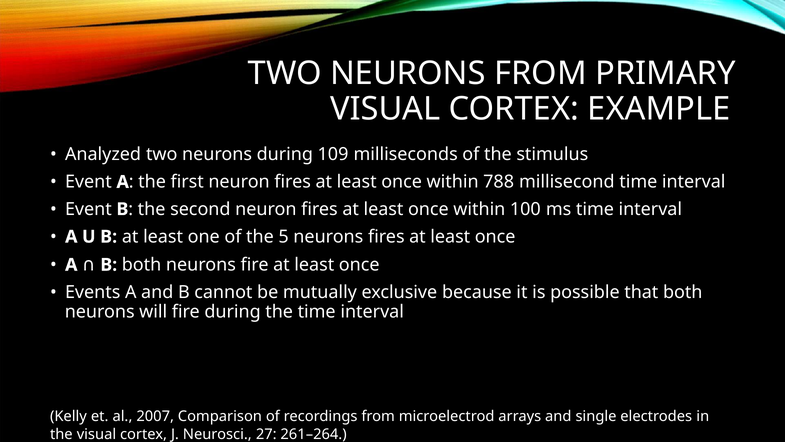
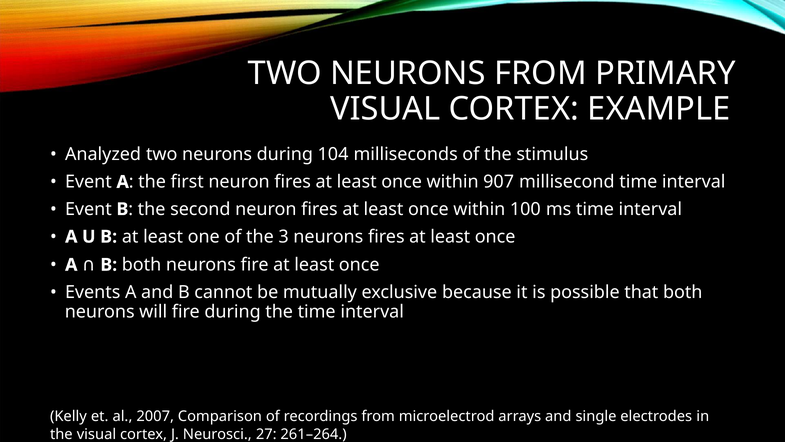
109: 109 -> 104 (333, 154)
788: 788 -> 907 (499, 182)
5: 5 -> 3 (284, 237)
